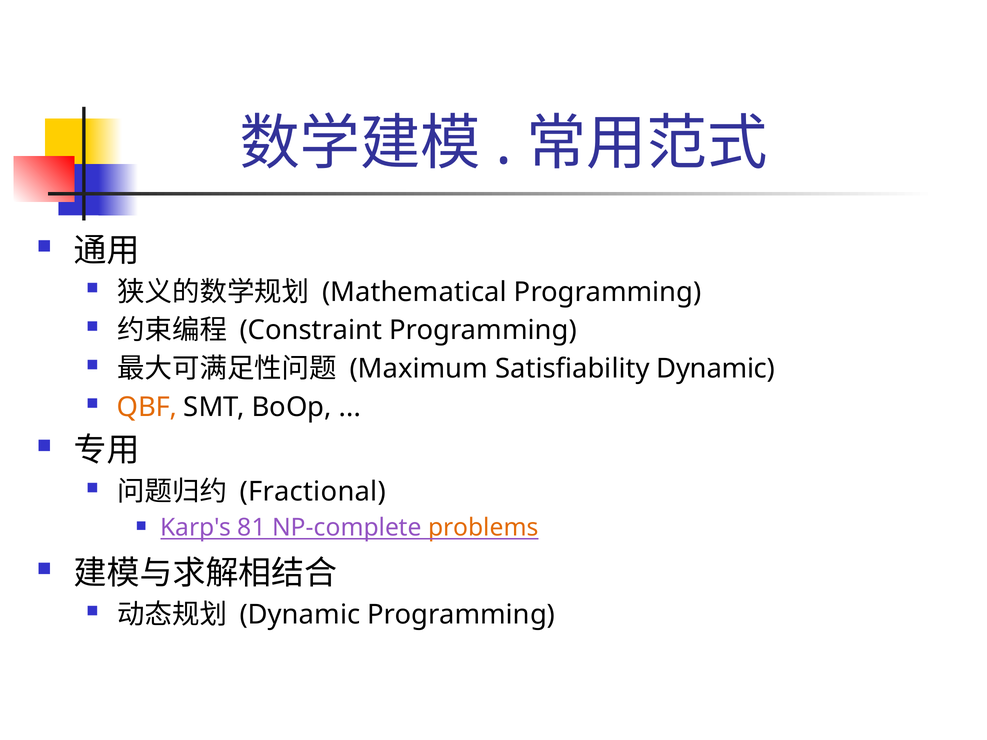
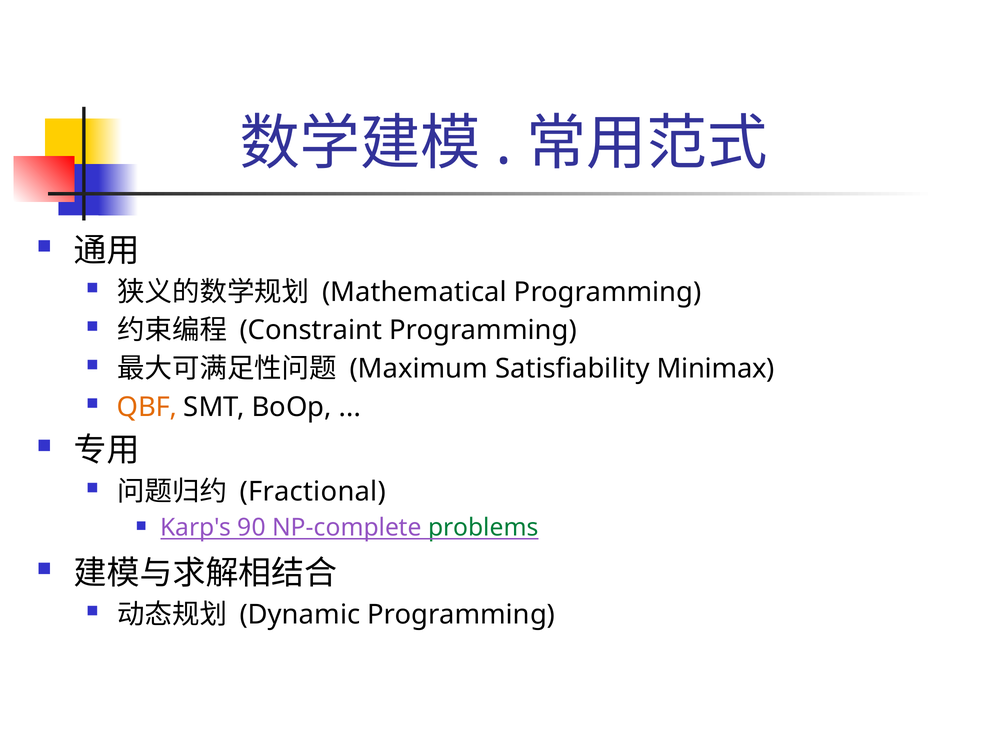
Satisfiability Dynamic: Dynamic -> Minimax (716, 369)
81: 81 -> 90 (252, 528)
problems colour: orange -> green (483, 528)
